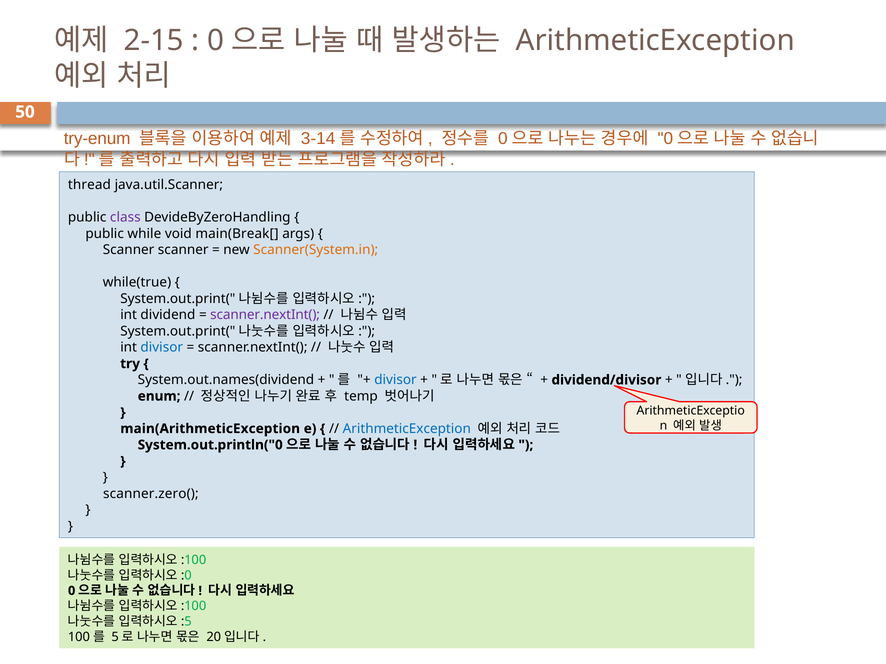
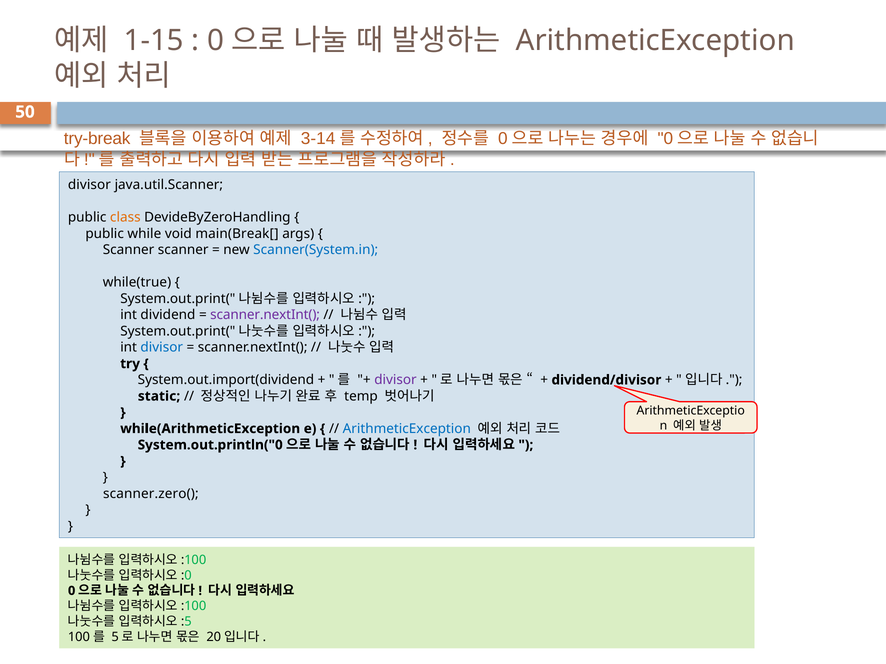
2-15: 2-15 -> 1-15 (154, 40)
try-enum: try-enum -> try-break (97, 139)
thread: thread -> divisor (89, 185)
class colour: purple -> orange (125, 218)
Scanner(System.in colour: orange -> blue (316, 250)
System.out.names(dividend: System.out.names(dividend -> System.out.import(dividend (226, 380)
divisor colour: blue -> purple (395, 380)
enum: enum -> static (159, 396)
main(ArithmeticException: main(ArithmeticException -> while(ArithmeticException (210, 429)
